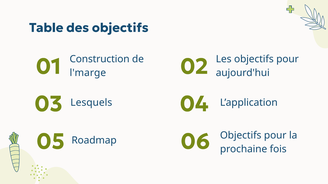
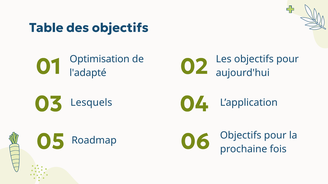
Construction: Construction -> Optimisation (100, 59)
l'marge: l'marge -> l'adapté (88, 73)
